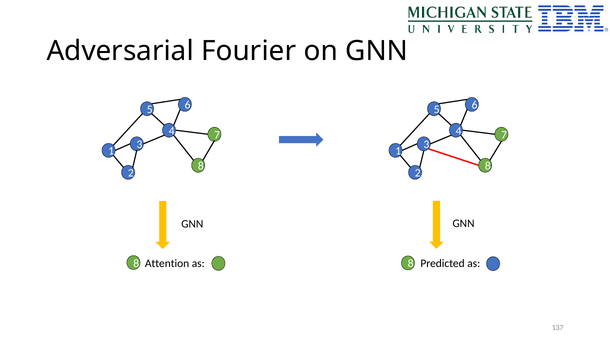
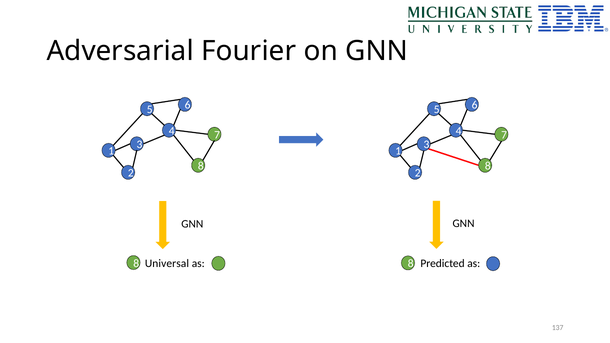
Attention: Attention -> Universal (167, 263)
